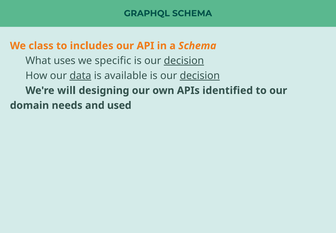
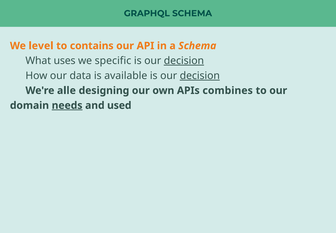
class: class -> level (41, 46)
includes: includes -> contains (92, 46)
data underline: present -> none (80, 76)
will: will -> alle (66, 90)
identified: identified -> combines (228, 90)
needs underline: none -> present (67, 105)
